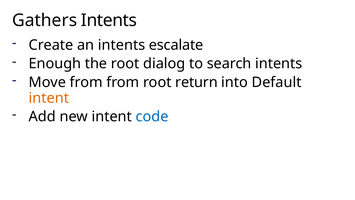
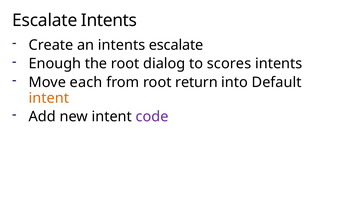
Gathers: Gathers -> Escalate (45, 20)
search: search -> scores (229, 64)
Move from: from -> each (86, 82)
code colour: blue -> purple (152, 116)
